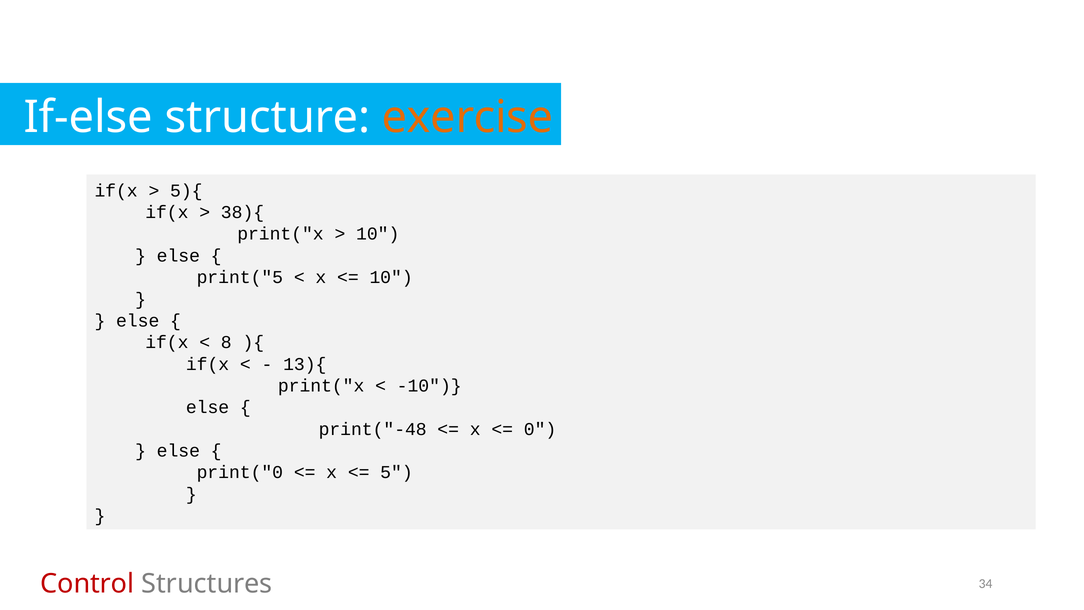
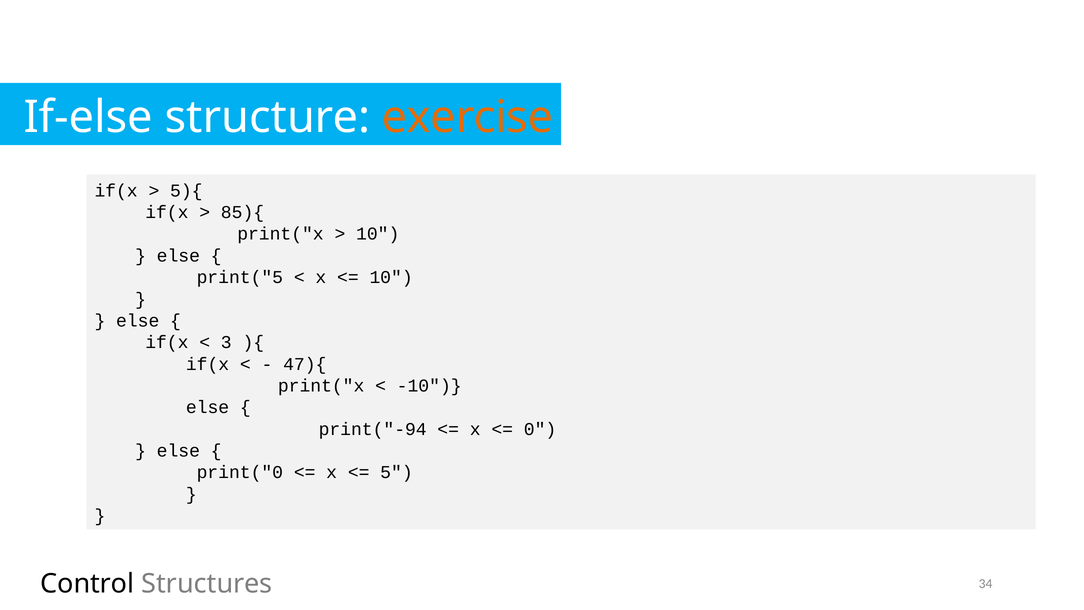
38){: 38){ -> 85){ (243, 212)
8: 8 -> 3 (226, 342)
13){: 13){ -> 47){ (305, 364)
print("-48: print("-48 -> print("-94 (373, 429)
Control colour: red -> black (87, 584)
